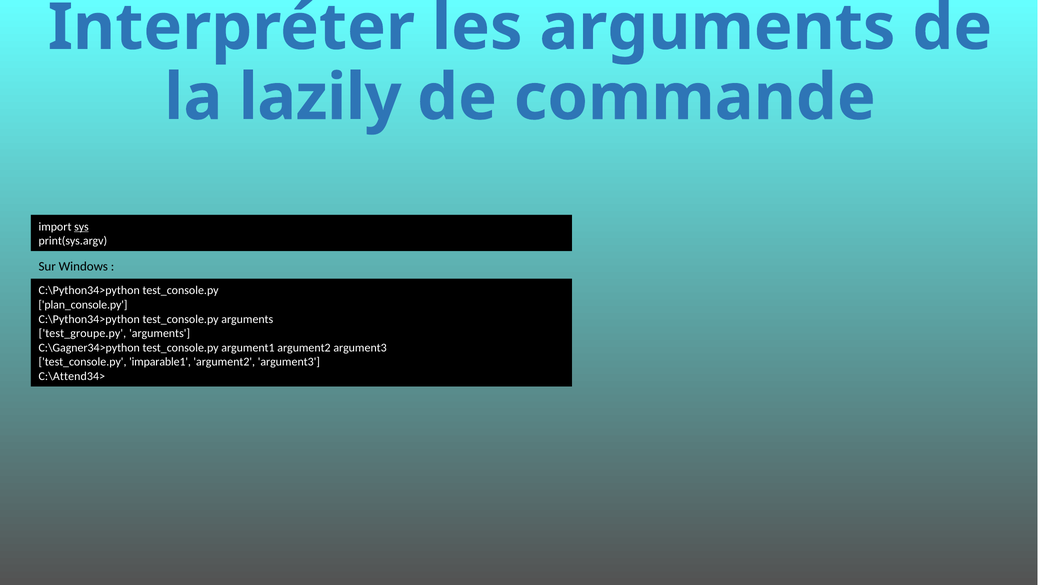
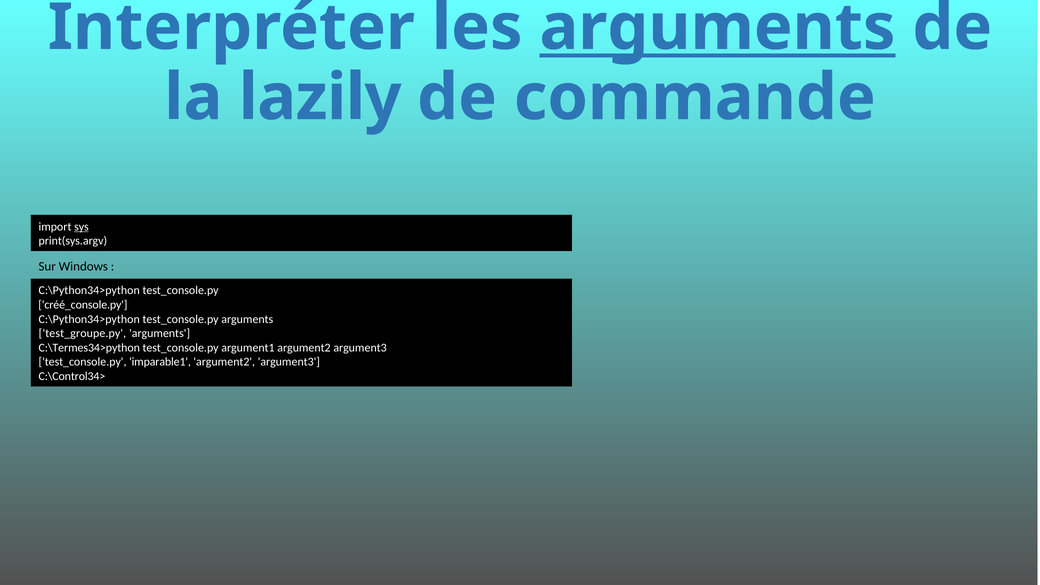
arguments underline: none -> present (717, 27)
plan_console.py: plan_console.py -> créé_console.py (83, 305)
C:\Gagner34>python: C:\Gagner34>python -> C:\Termes34>python (89, 348)
C:\Attend34>: C:\Attend34> -> C:\Control34> (72, 376)
